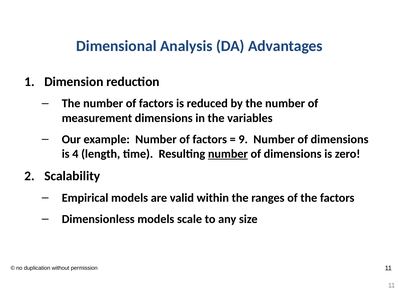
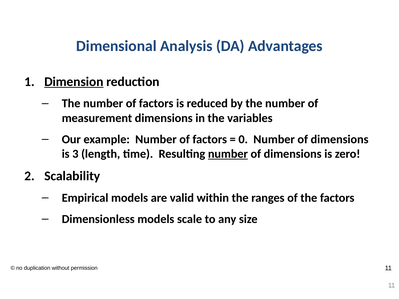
Dimension underline: none -> present (74, 82)
9: 9 -> 0 (243, 139)
4: 4 -> 3 (75, 154)
